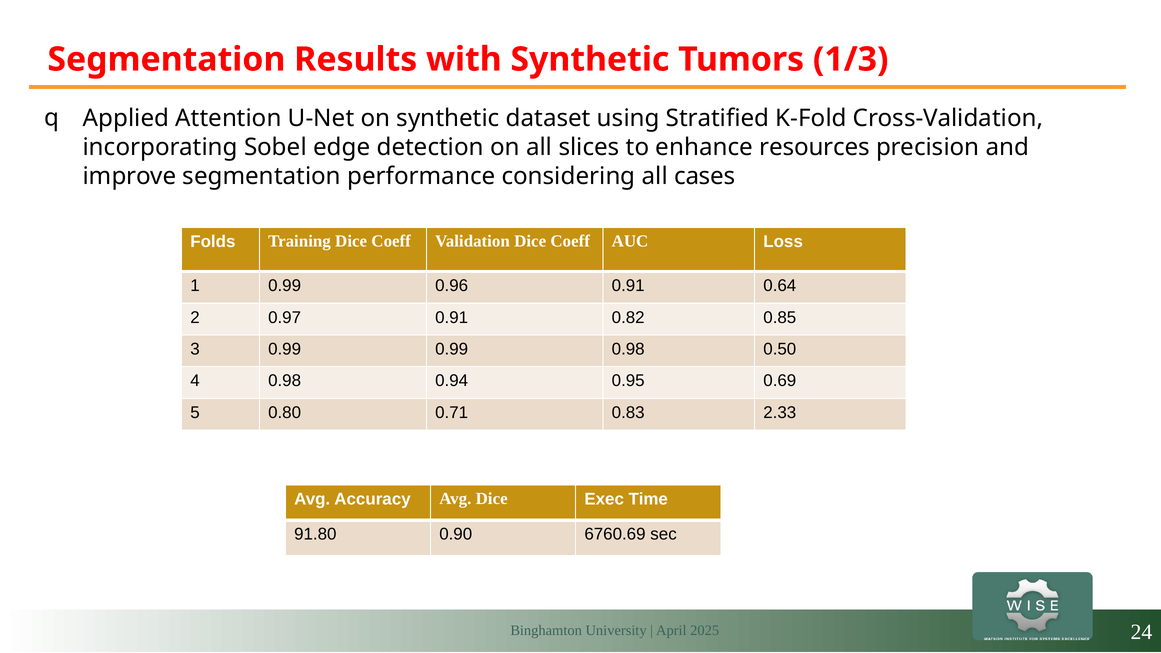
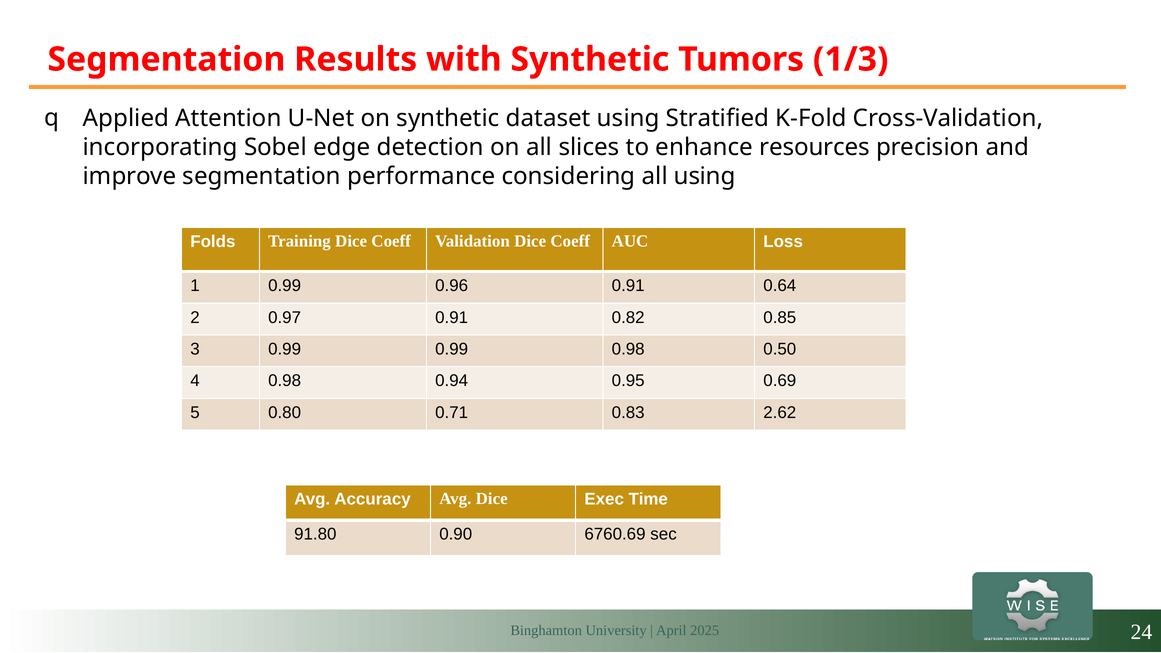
all cases: cases -> using (705, 176)
2.33: 2.33 -> 2.62 (780, 412)
